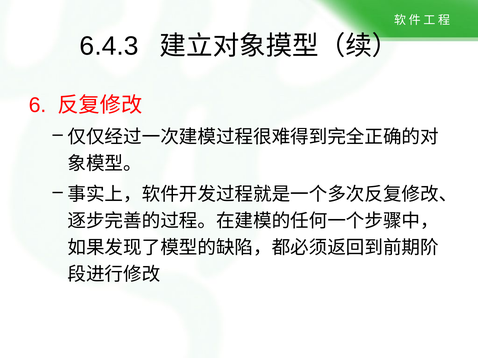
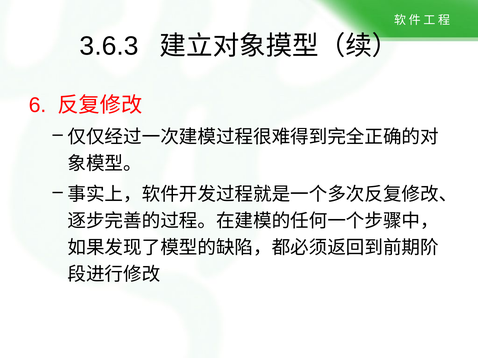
6.4.3: 6.4.3 -> 3.6.3 (109, 46)
